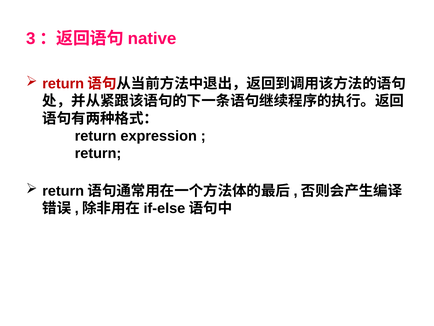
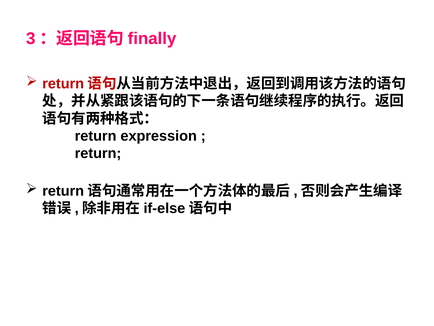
native: native -> finally (152, 38)
